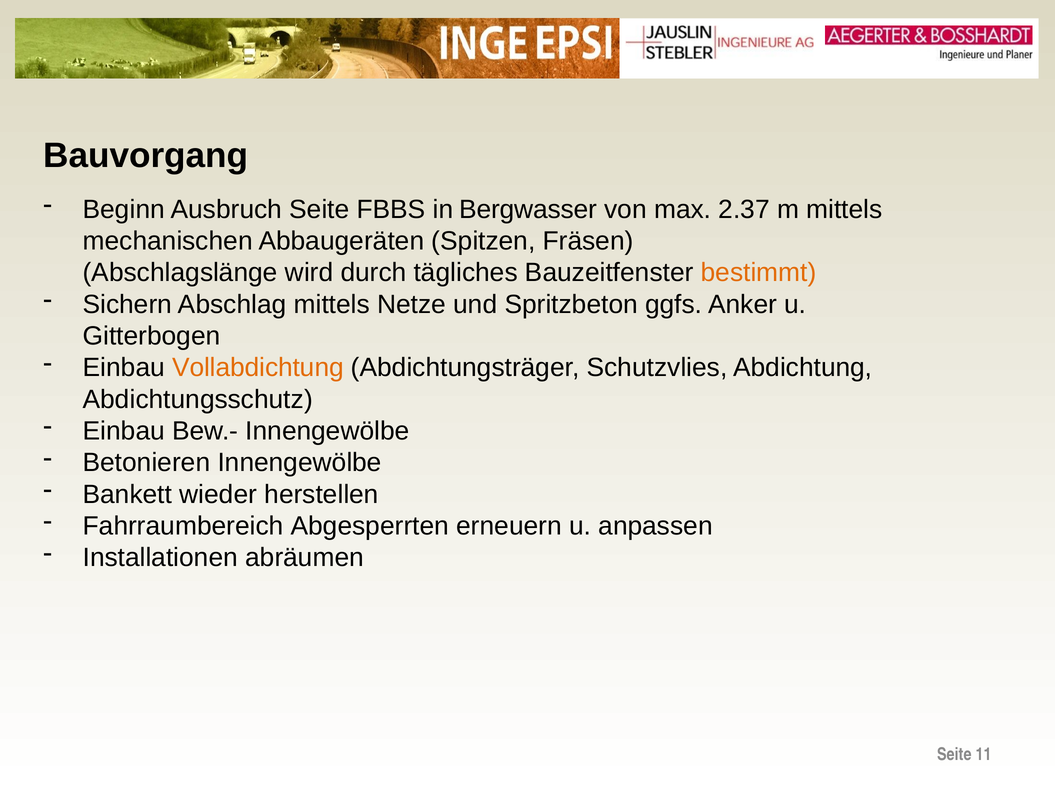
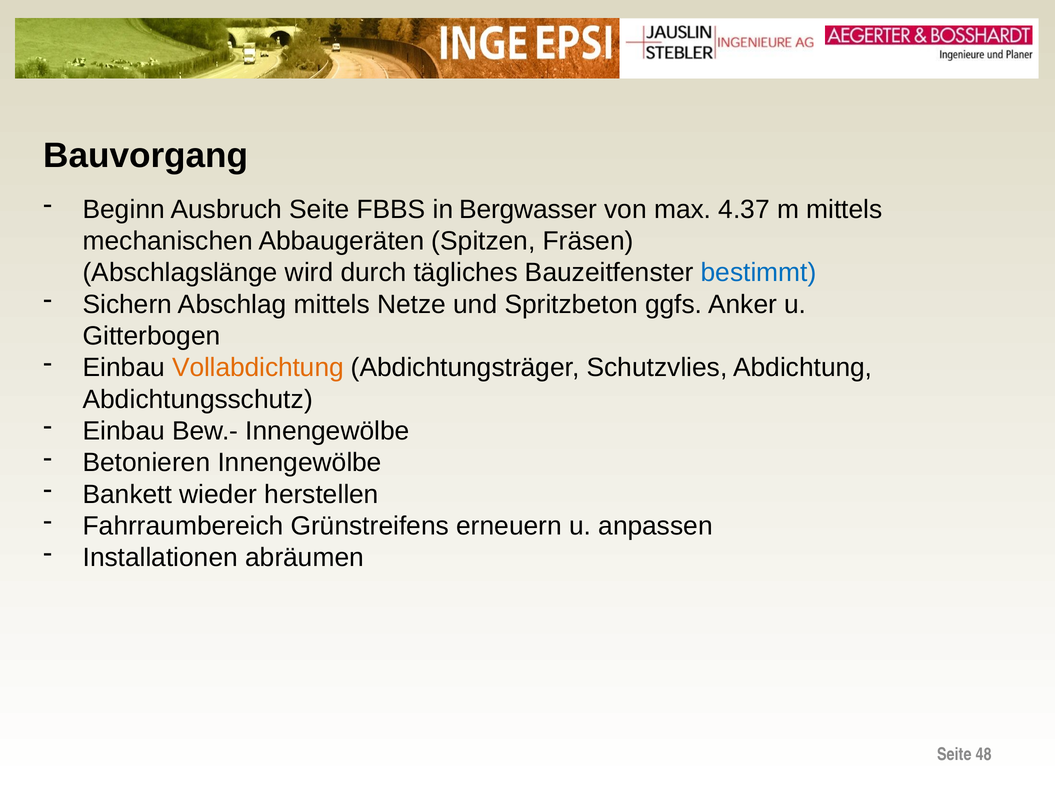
2.37: 2.37 -> 4.37 (744, 209)
bestimmt colour: orange -> blue (759, 272)
Abgesperrten: Abgesperrten -> Grünstreifens (370, 526)
11: 11 -> 48 (984, 754)
